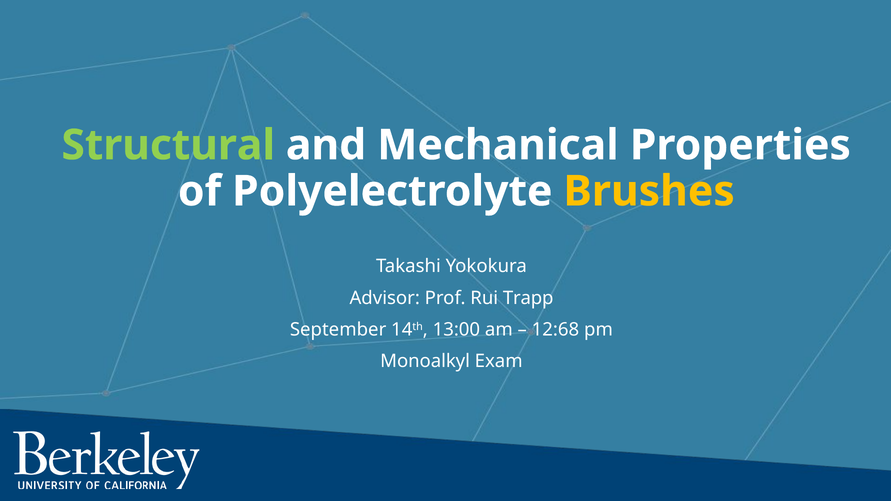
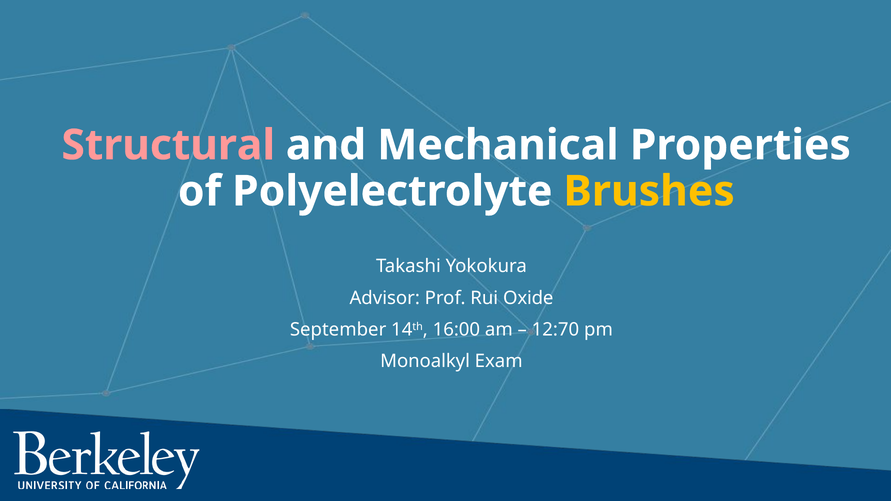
Structural colour: light green -> pink (168, 145)
Trapp: Trapp -> Oxide (528, 298)
13:00: 13:00 -> 16:00 (456, 330)
12:68: 12:68 -> 12:70 (555, 330)
